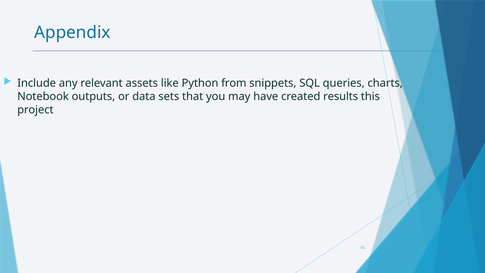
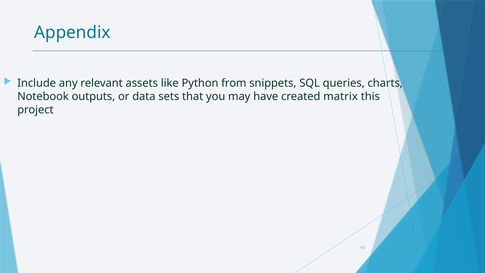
results: results -> matrix (341, 97)
